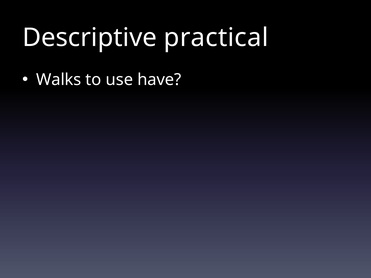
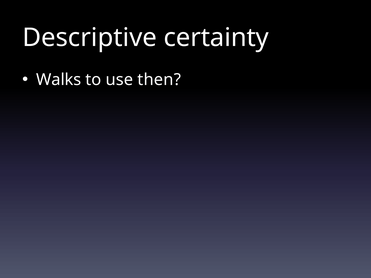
practical: practical -> certainty (216, 38)
have: have -> then (159, 80)
